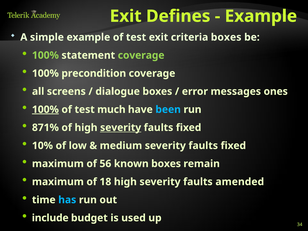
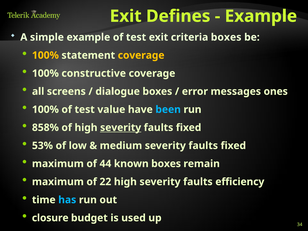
100% colour: light green -> yellow (45, 55)
coverage colour: light green -> yellow (141, 55)
precondition: precondition -> constructive (94, 73)
100% underline: present -> none (45, 110)
much: much -> value (111, 110)
871%: 871% -> 858% (45, 128)
10%: 10% -> 53% (42, 146)
56: 56 -> 44 (105, 164)
18: 18 -> 22 (105, 182)
amended: amended -> efficiency (240, 182)
include: include -> closure (50, 218)
